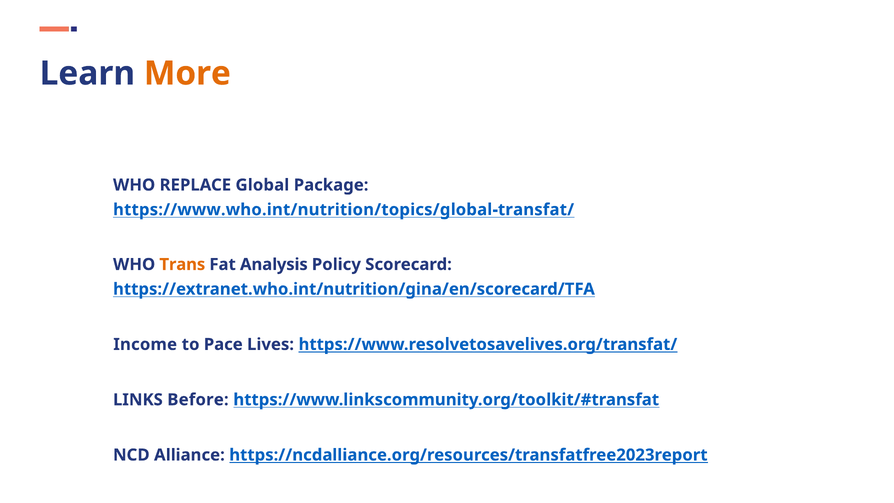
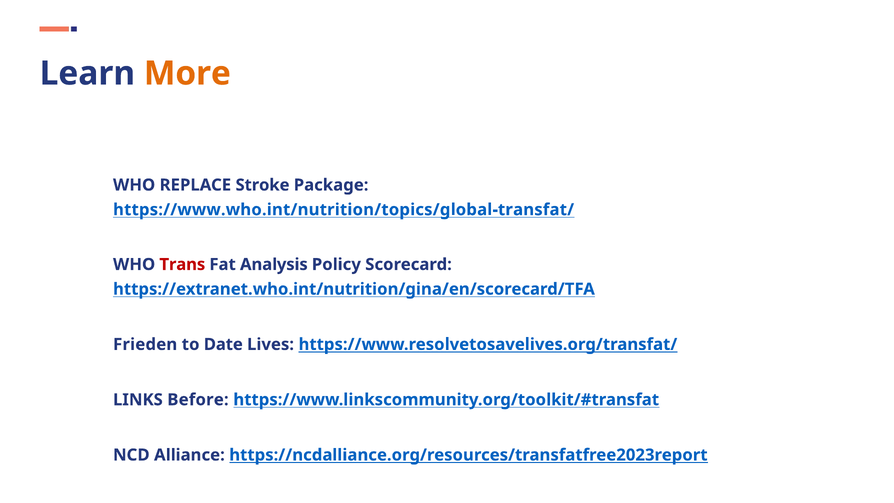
Global: Global -> Stroke (263, 185)
Trans colour: orange -> red (182, 264)
Income: Income -> Frieden (145, 344)
Pace: Pace -> Date (223, 344)
